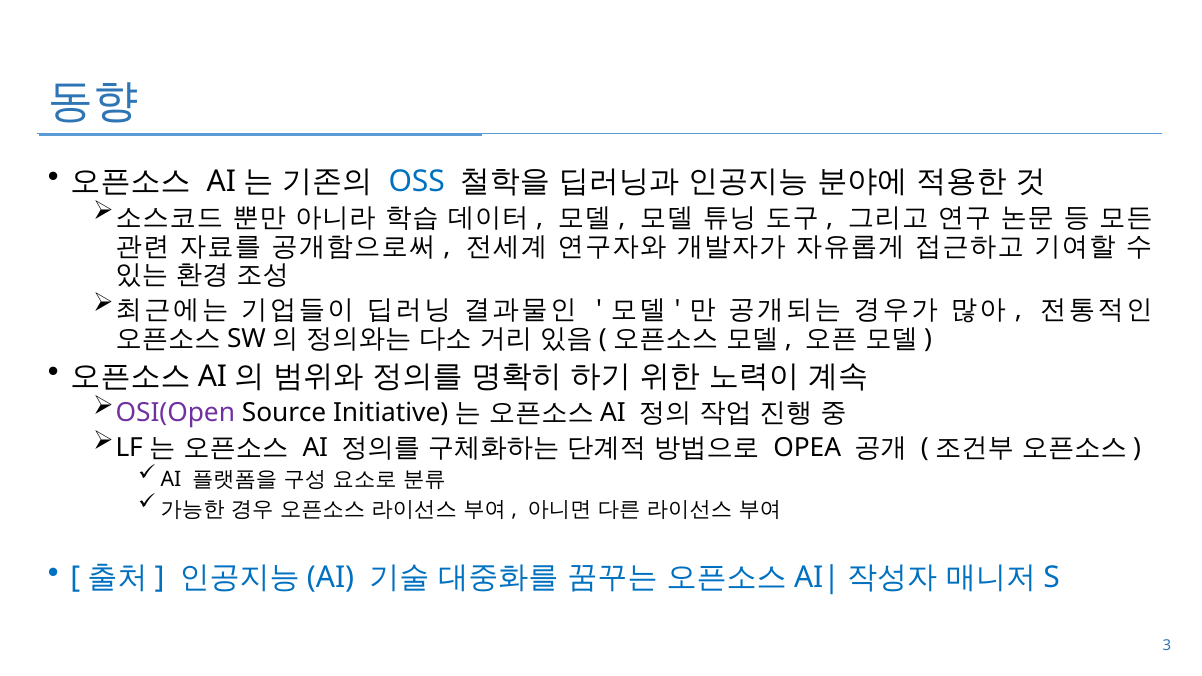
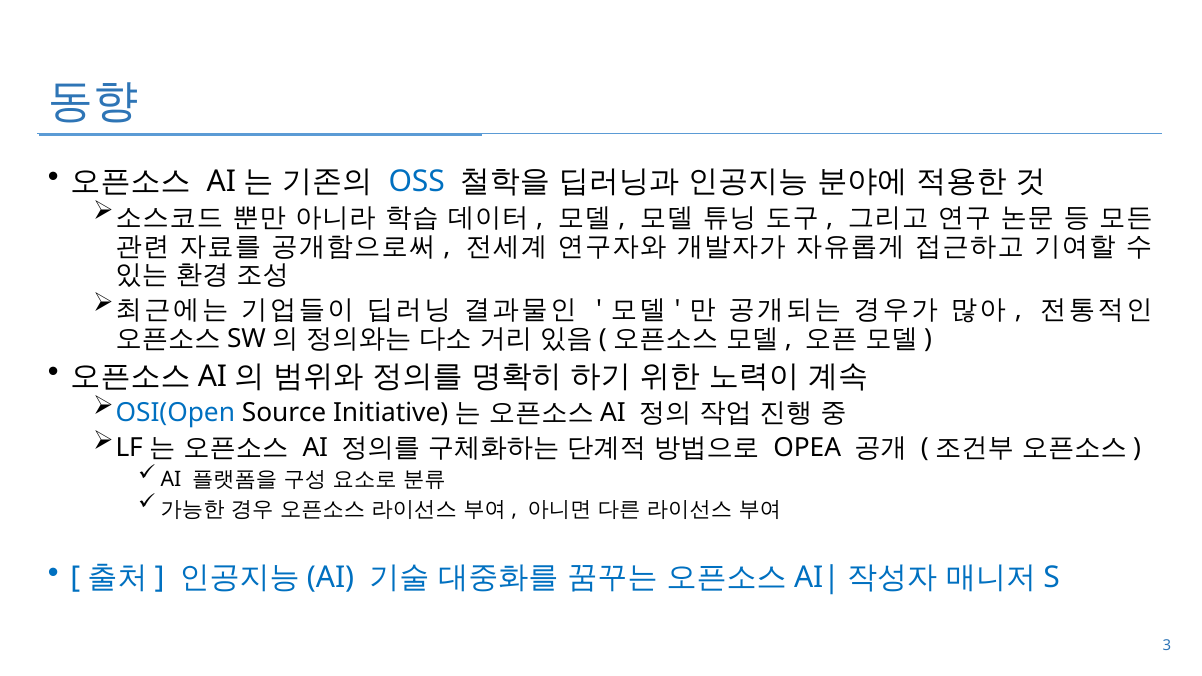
OSI(Open colour: purple -> blue (175, 413)
